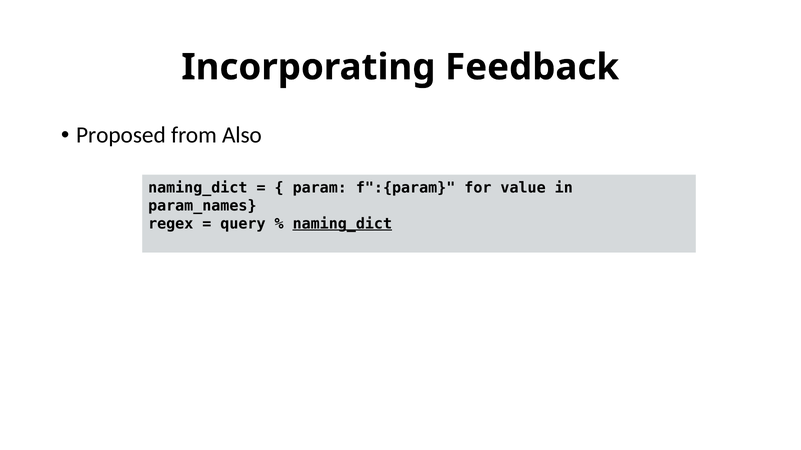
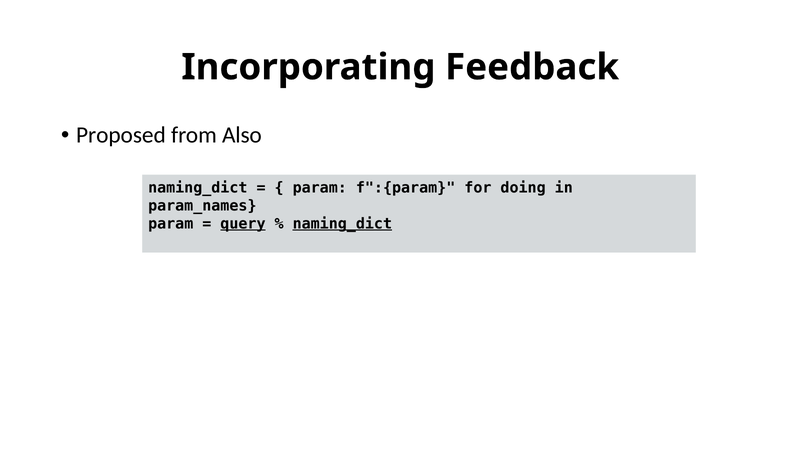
value: value -> doing (523, 188)
regex: regex -> param (171, 224)
query underline: none -> present (243, 224)
